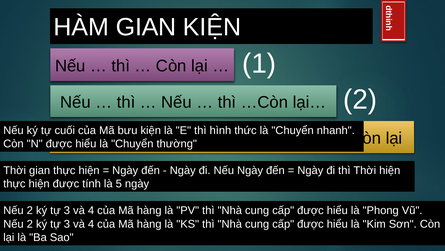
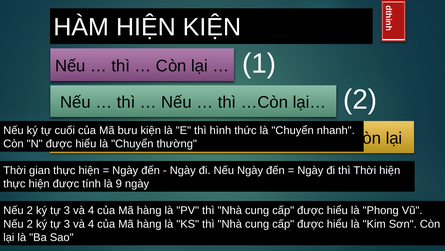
HÀM GIAN: GIAN -> HIỆN (146, 27)
5: 5 -> 9 (119, 183)
